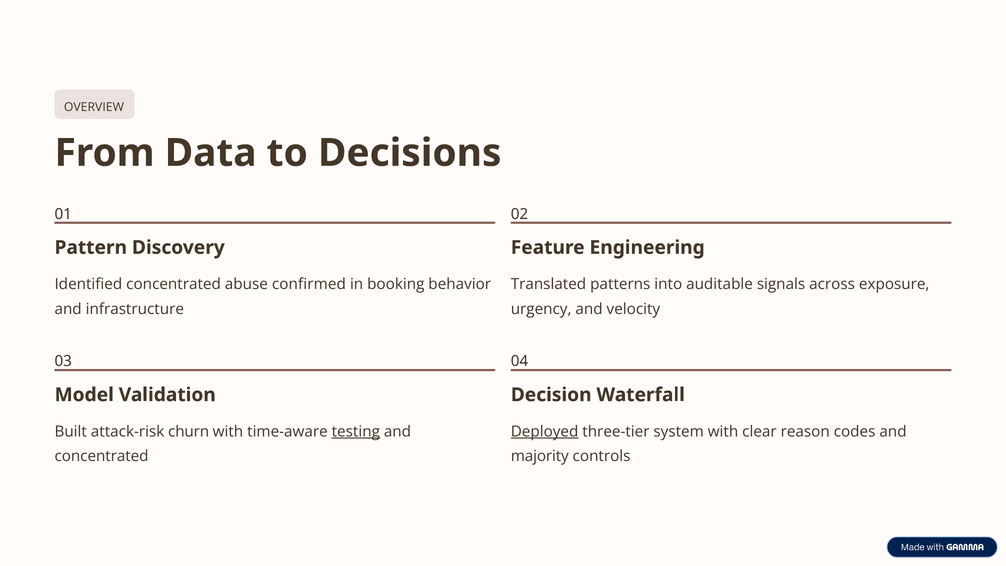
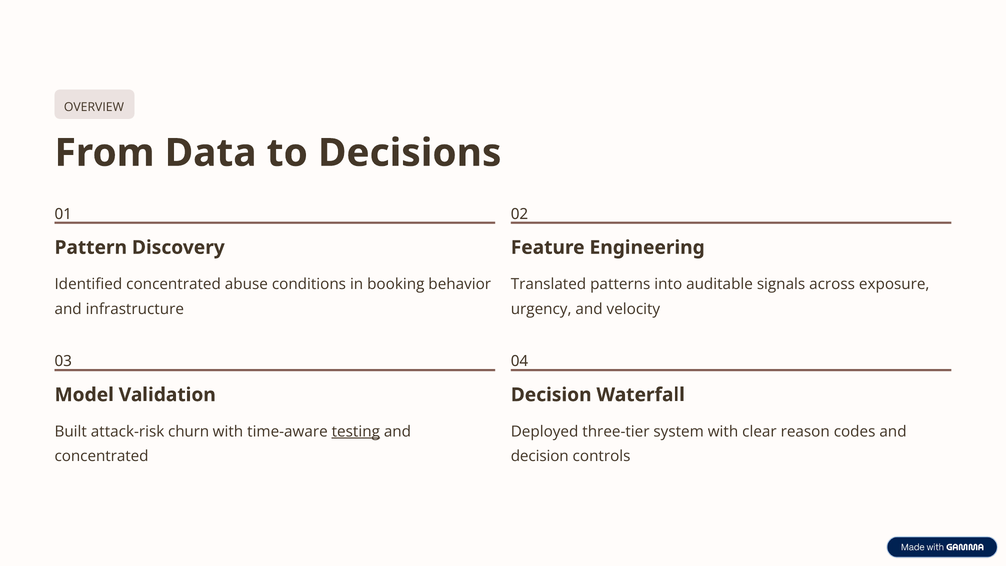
confirmed: confirmed -> conditions (309, 284)
Deployed underline: present -> none (545, 431)
majority: majority -> decision (540, 456)
